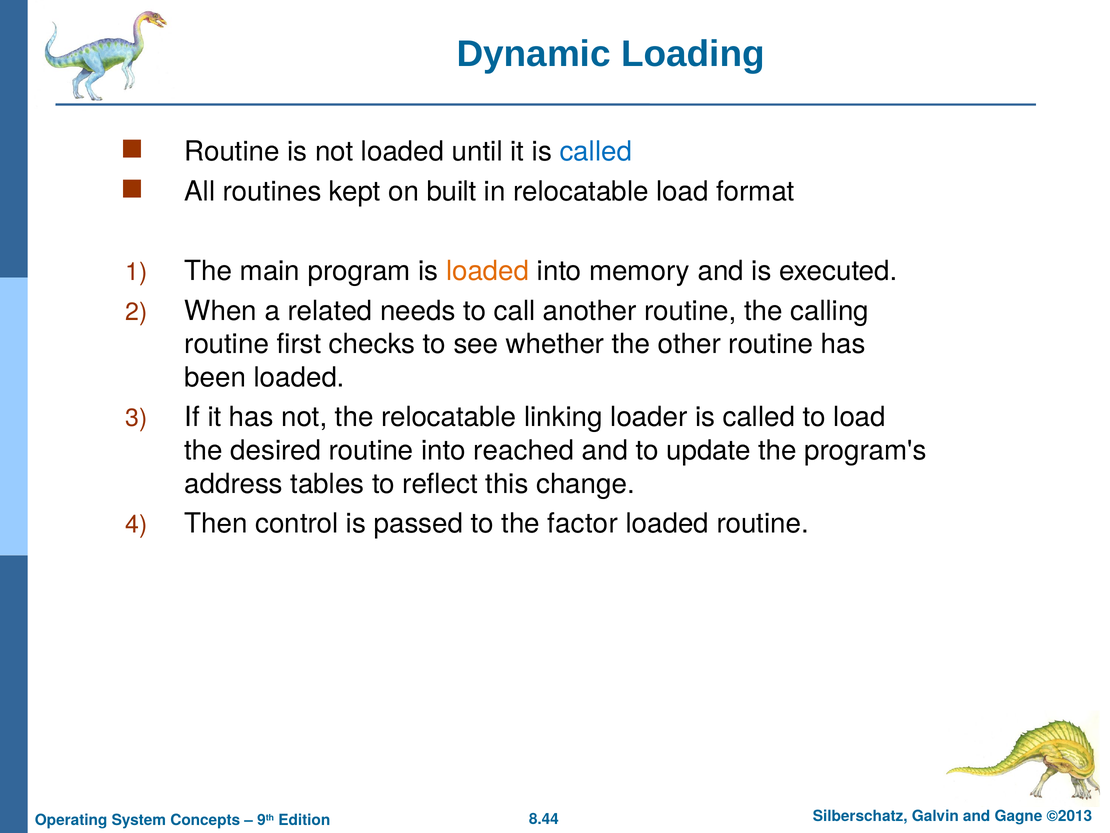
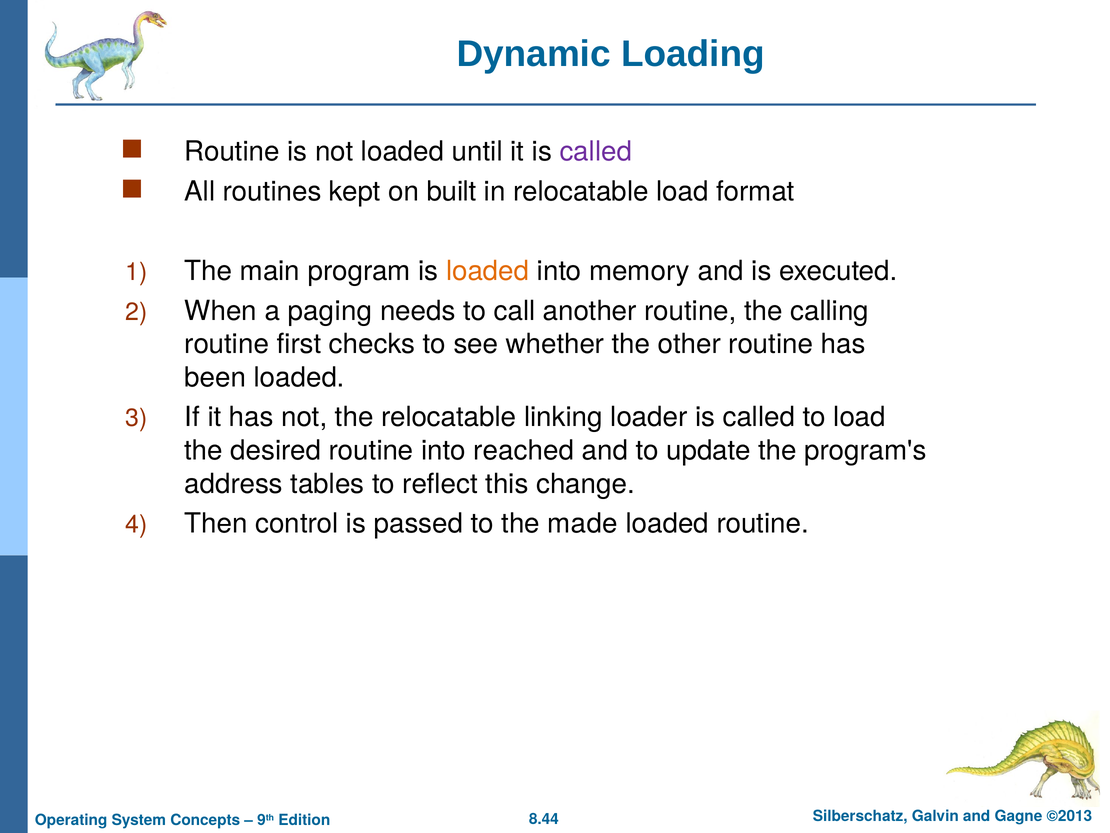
called colour: blue -> purple (596, 152)
related: related -> paging (330, 311)
factor: factor -> made (583, 523)
